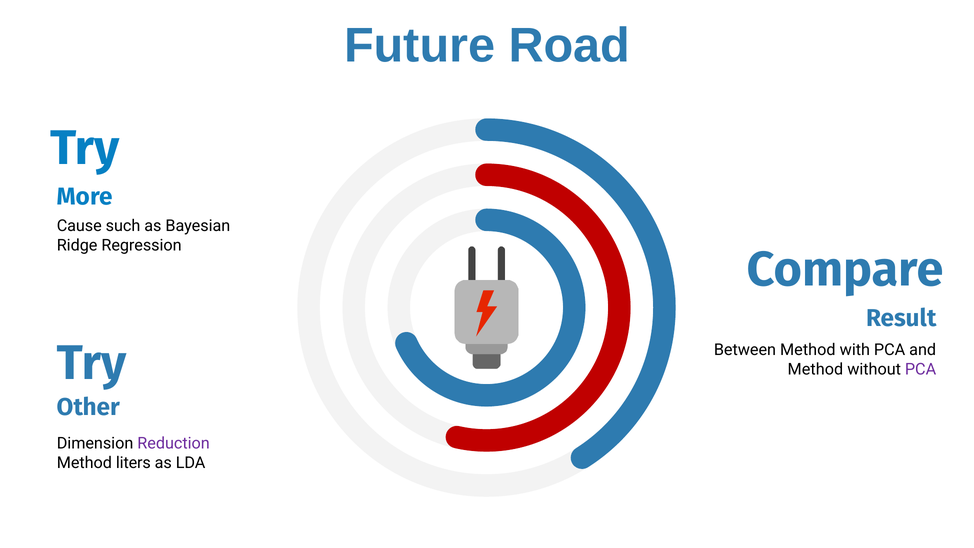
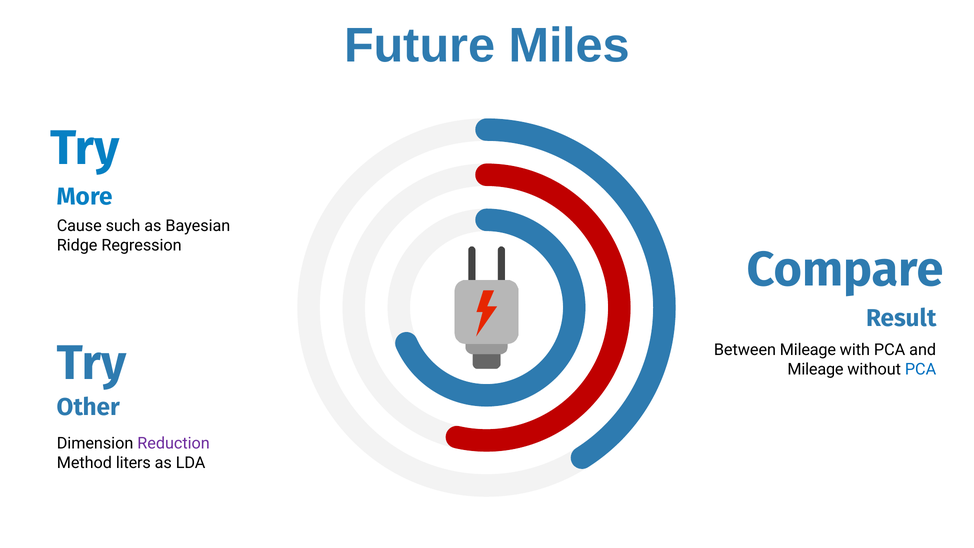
Road: Road -> Miles (569, 46)
Between Method: Method -> Mileage (808, 350)
Method: Method -> Mileage (816, 369)
PCA colour: purple -> blue (921, 369)
